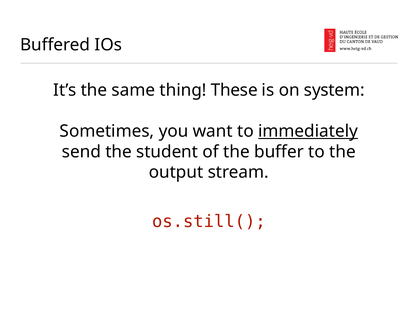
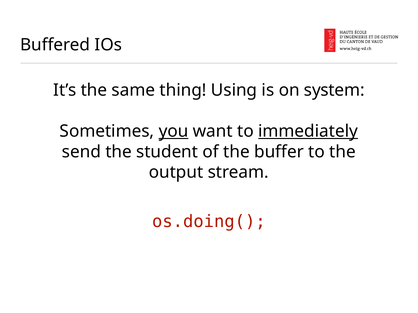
These: These -> Using (234, 90)
you underline: none -> present (174, 131)
os.still(: os.still( -> os.doing( (209, 222)
